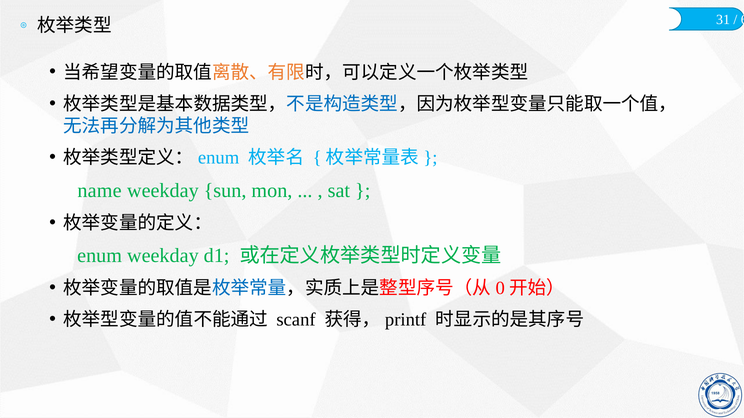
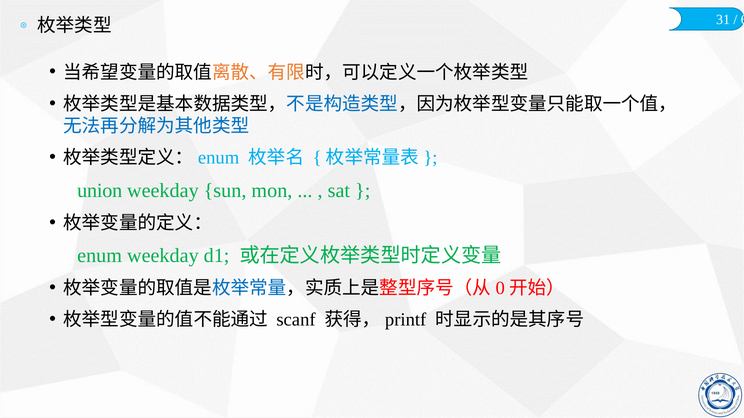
name: name -> union (100, 191)
